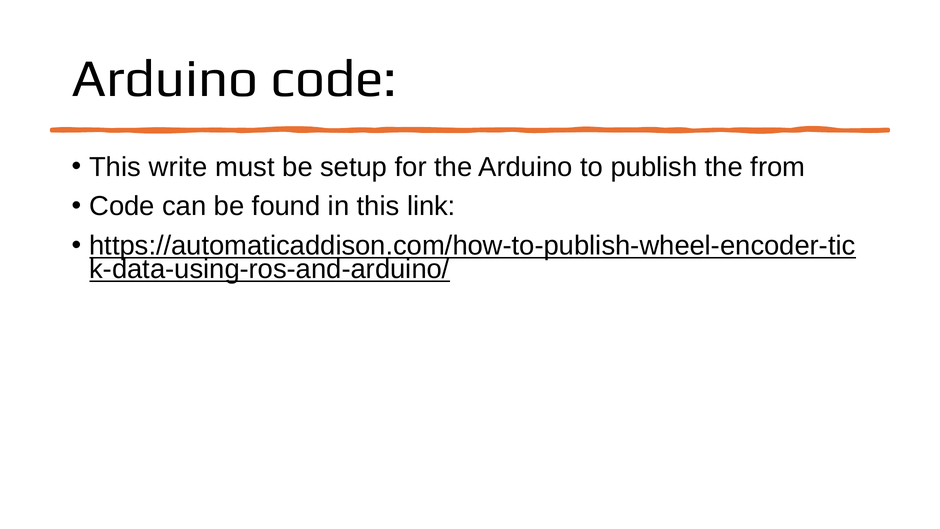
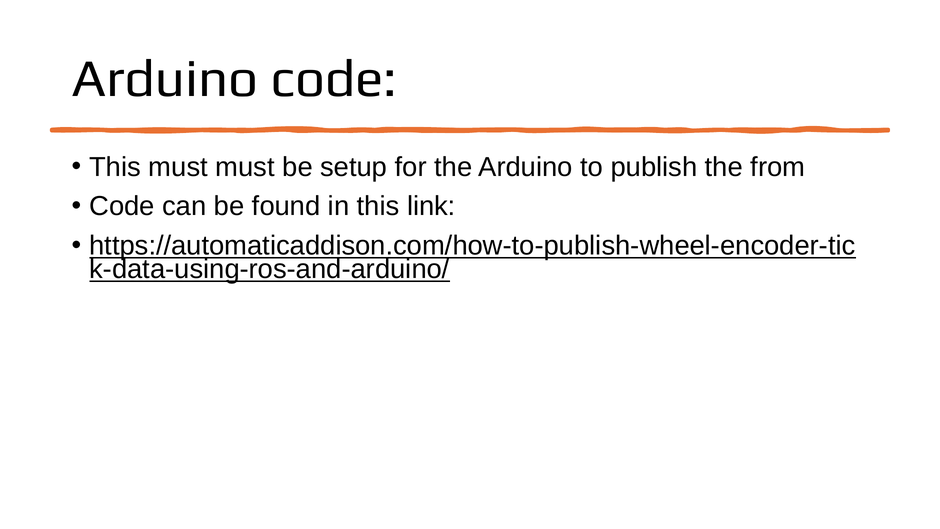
This write: write -> must (178, 167)
